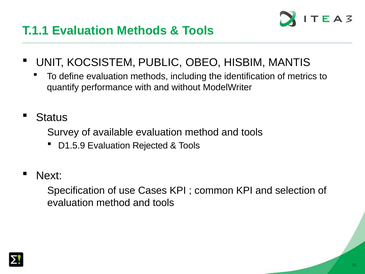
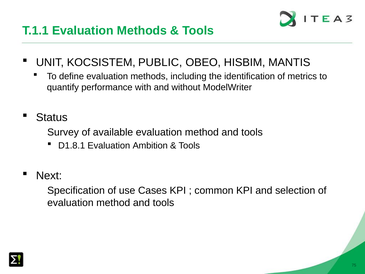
D1.5.9: D1.5.9 -> D1.8.1 (72, 145)
Rejected: Rejected -> Ambition (150, 145)
